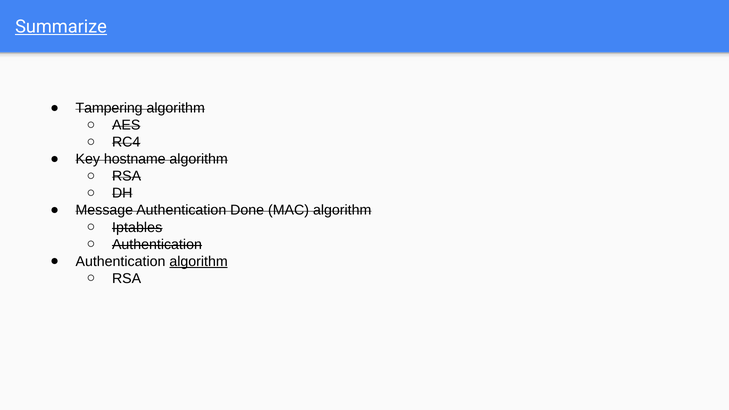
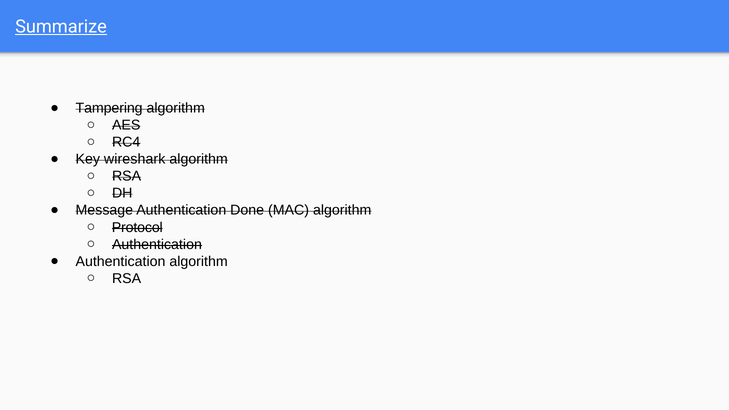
hostname: hostname -> wireshark (135, 159)
Iptables: Iptables -> Protocol (137, 227)
algorithm underline: present -> none (199, 261)
